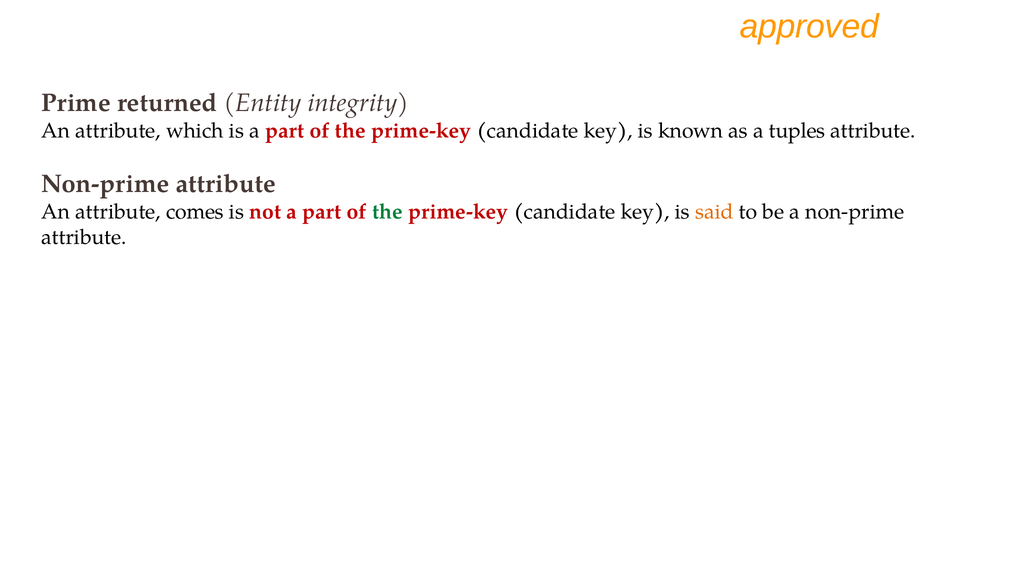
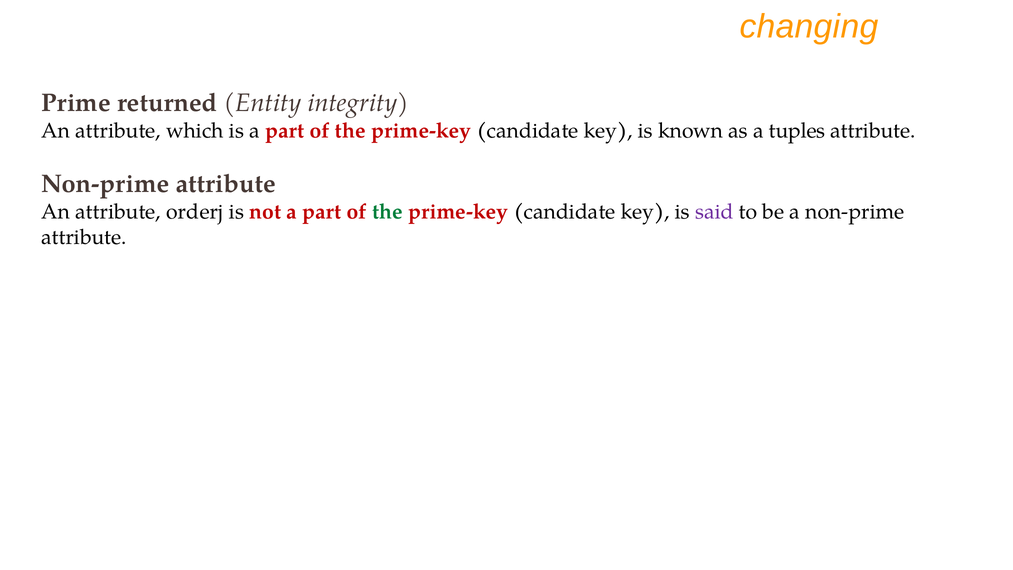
approved: approved -> changing (809, 26)
comes: comes -> orderj (195, 212)
said colour: orange -> purple (714, 212)
